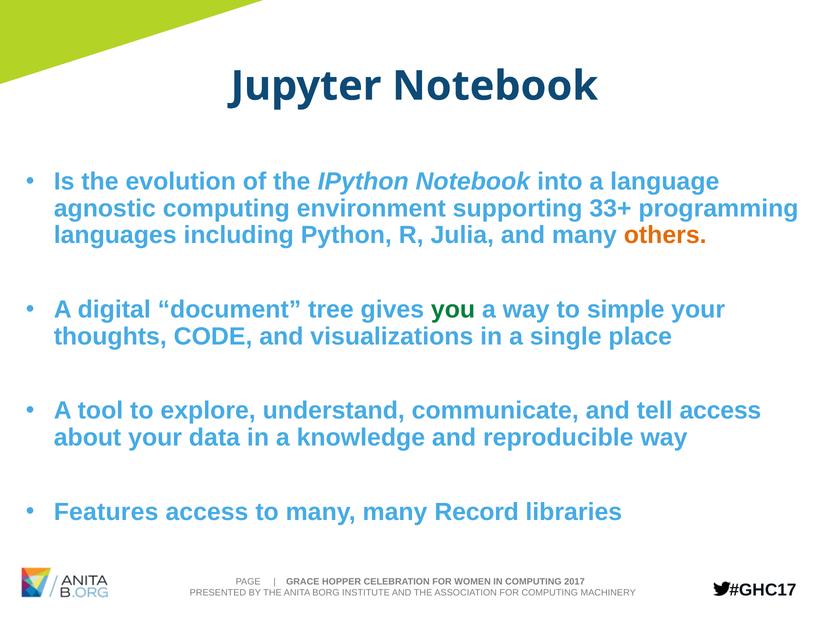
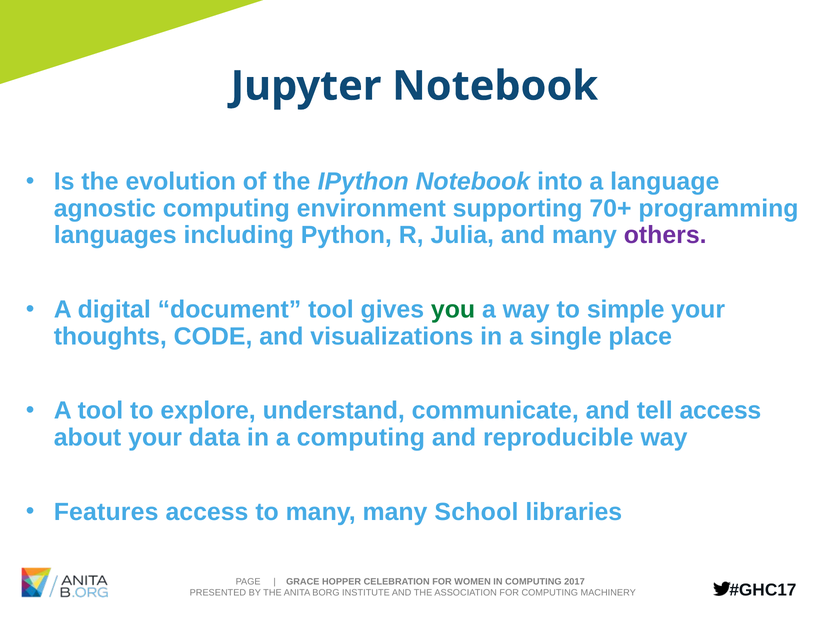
33+: 33+ -> 70+ (610, 209)
others colour: orange -> purple (665, 235)
document tree: tree -> tool (331, 310)
a knowledge: knowledge -> computing (361, 438)
Record: Record -> School (476, 513)
